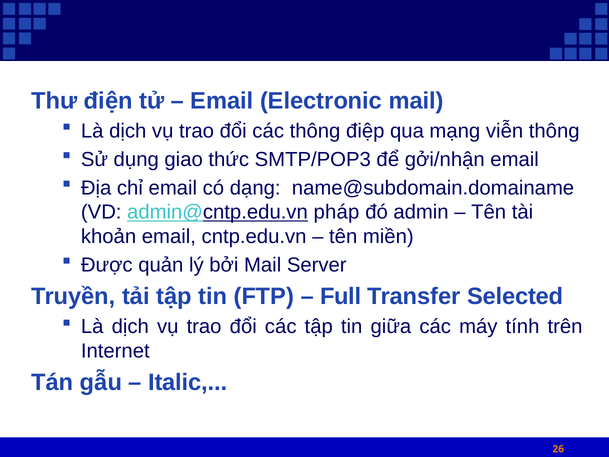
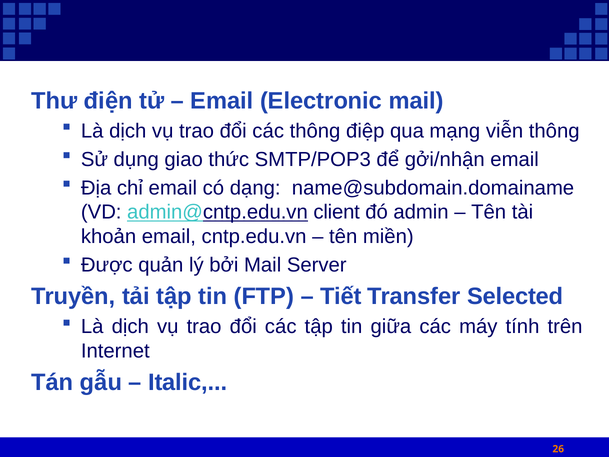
pháp: pháp -> client (337, 212)
Full: Full -> Tiết (341, 296)
